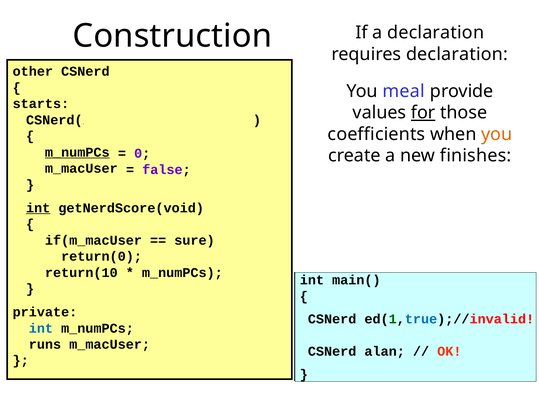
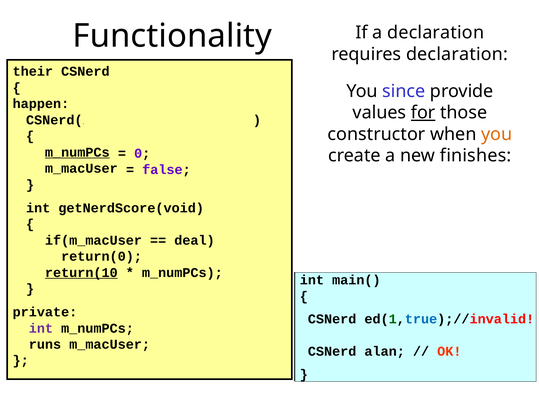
Construction: Construction -> Functionality (172, 36)
other: other -> their (33, 72)
meal: meal -> since (404, 91)
starts: starts -> happen (41, 104)
coefficients: coefficients -> constructor (376, 134)
int underline: present -> none (38, 208)
sure: sure -> deal (194, 240)
return(10 underline: none -> present (81, 273)
int colour: blue -> purple (41, 328)
